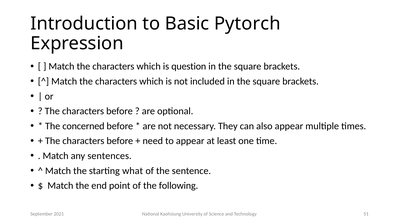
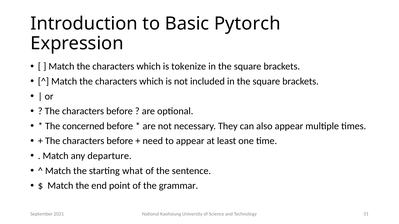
question: question -> tokenize (189, 67)
sentences: sentences -> departure (110, 156)
following: following -> grammar (179, 186)
